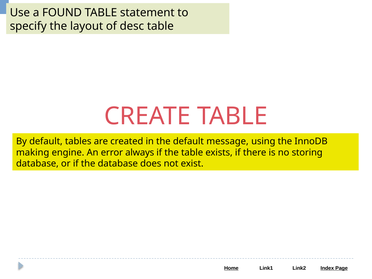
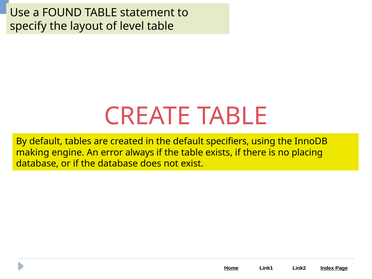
desc: desc -> level (132, 26)
message: message -> specifiers (228, 141)
storing: storing -> placing (307, 153)
